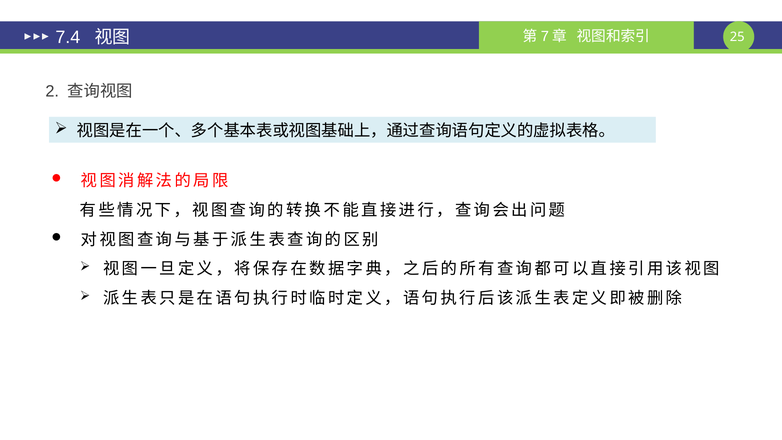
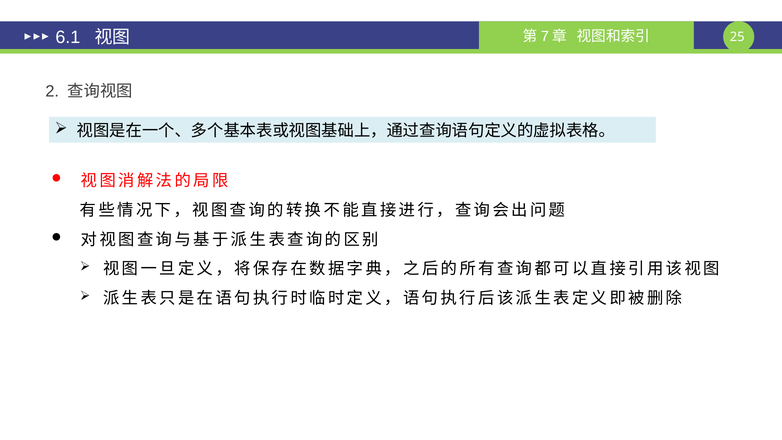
7.4: 7.4 -> 6.1 (68, 37)
